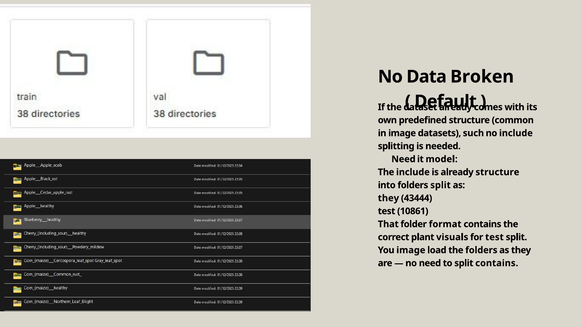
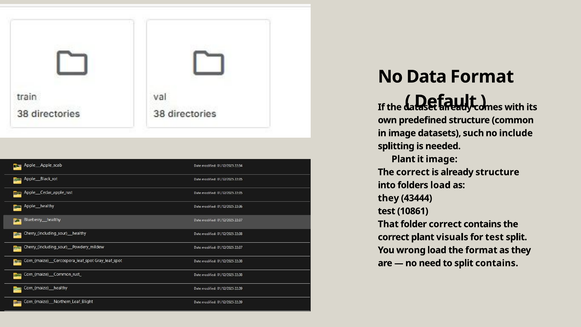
Data Broken: Broken -> Format (482, 77)
Need: Need -> Plant (403, 159)
it model: model -> image (442, 159)
include: include -> correct (413, 172)
folders split: split -> load (440, 185)
folder format: format -> correct (445, 224)
You image: image -> wrong (411, 250)
the folders: folders -> format (481, 250)
